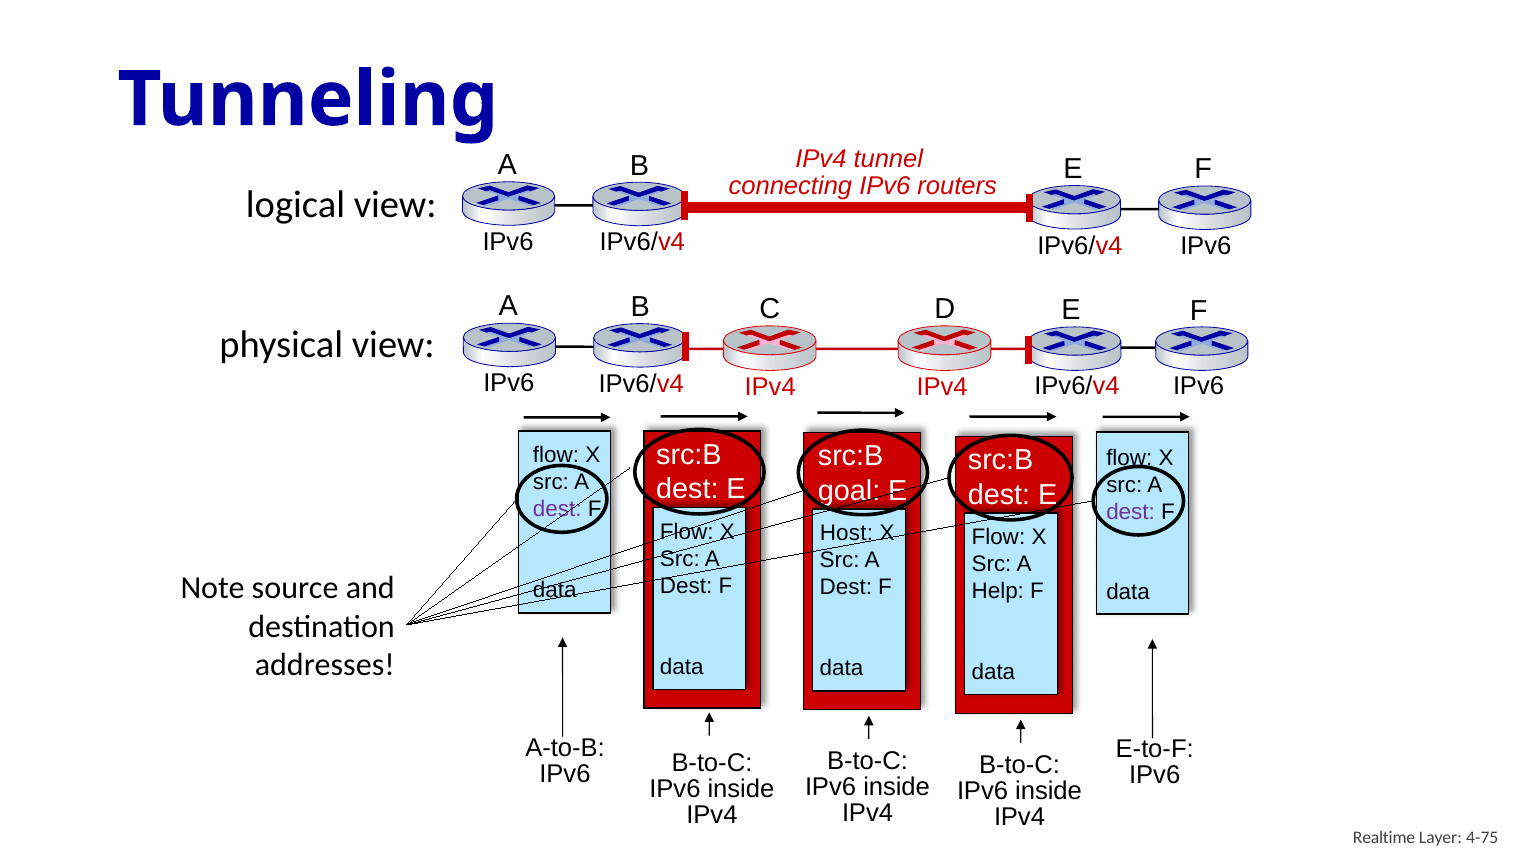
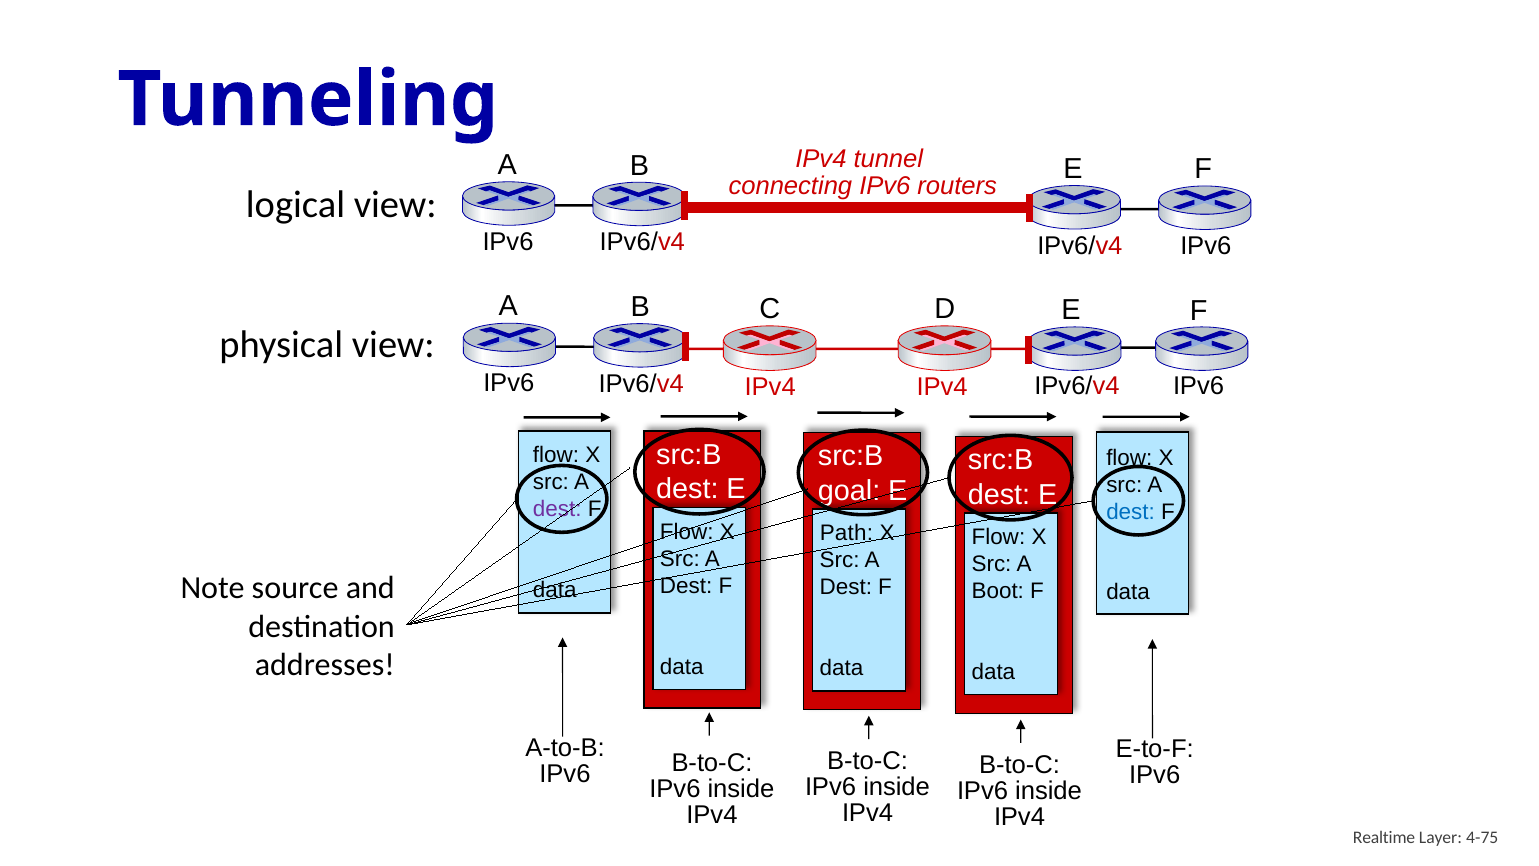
dest colour: purple -> blue (1131, 511)
Host: Host -> Path (846, 533)
Help: Help -> Boot (998, 591)
